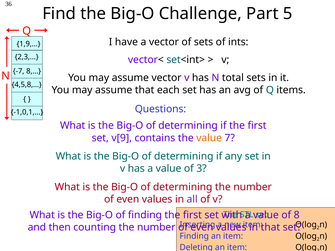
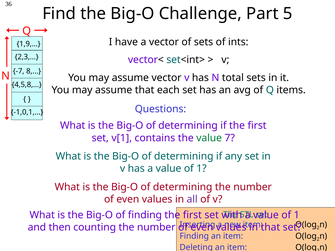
v[9: v[9 -> v[1 (122, 138)
value colour: orange -> green (209, 138)
3: 3 -> 1 (201, 169)
8: 8 -> 1 (297, 215)
